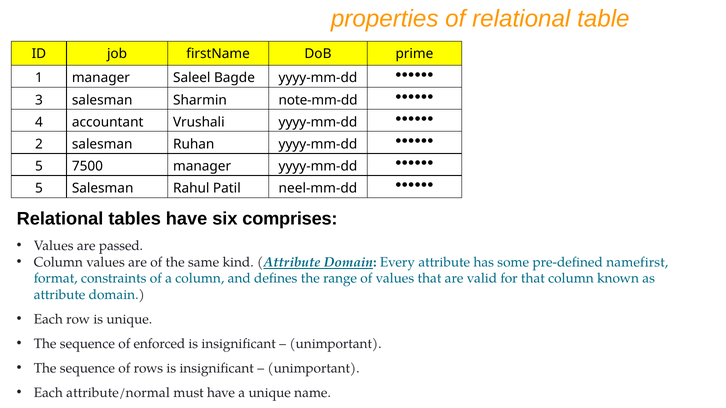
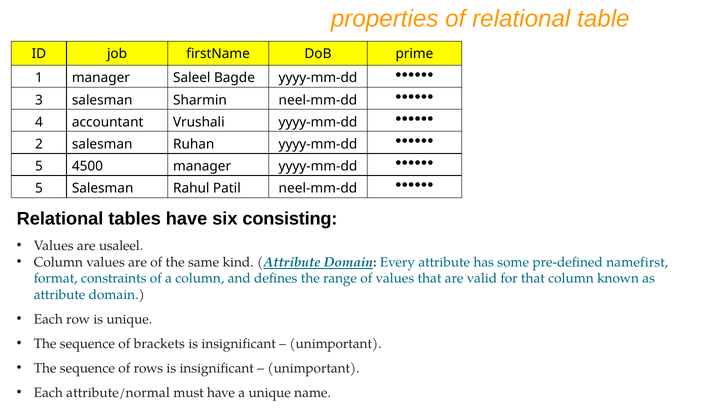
Sharmin note-mm-dd: note-mm-dd -> neel-mm-dd (318, 100)
7500: 7500 -> 4500 (87, 166)
comprises: comprises -> consisting (290, 219)
passed: passed -> usaleel (121, 246)
enforced: enforced -> brackets (159, 344)
